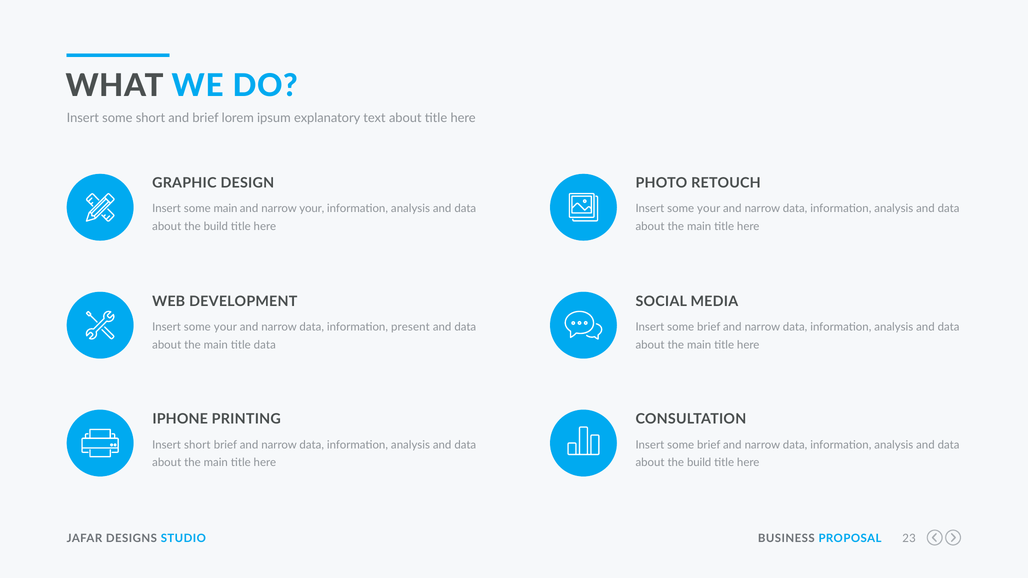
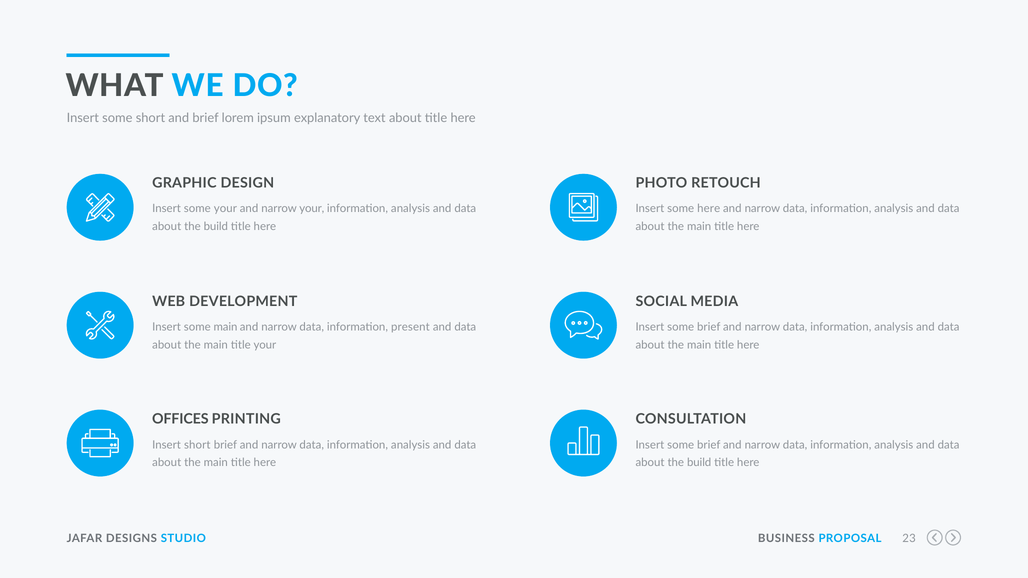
some main: main -> your (225, 209)
your: your -> here (709, 209)
your: your -> main (225, 327)
title data: data -> your (265, 345)
IPHONE: IPHONE -> OFFICES (180, 419)
